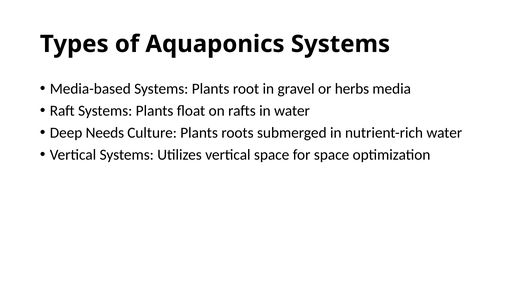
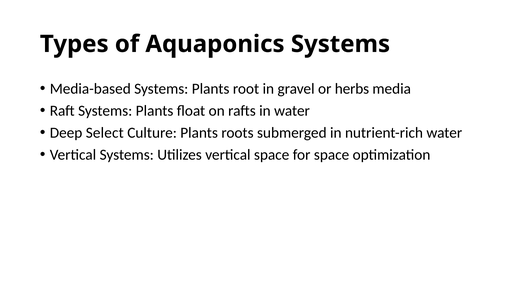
Needs: Needs -> Select (105, 133)
